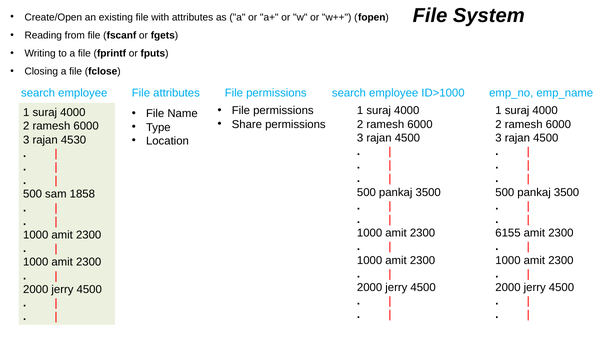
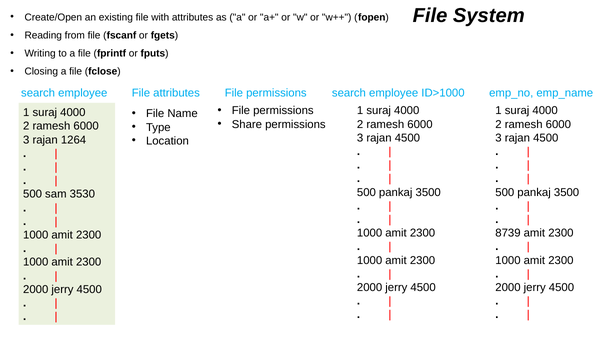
4530: 4530 -> 1264 (74, 140)
1858: 1858 -> 3530 (82, 194)
6155: 6155 -> 8739 (508, 233)
